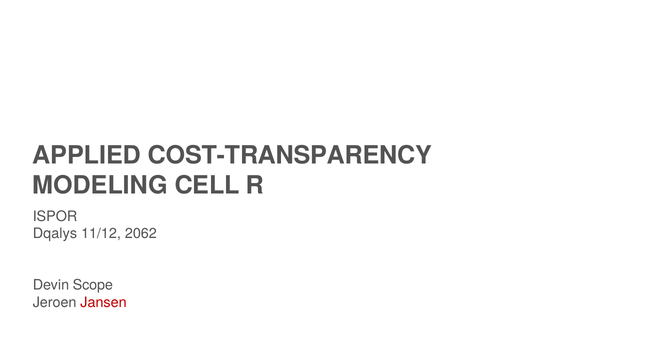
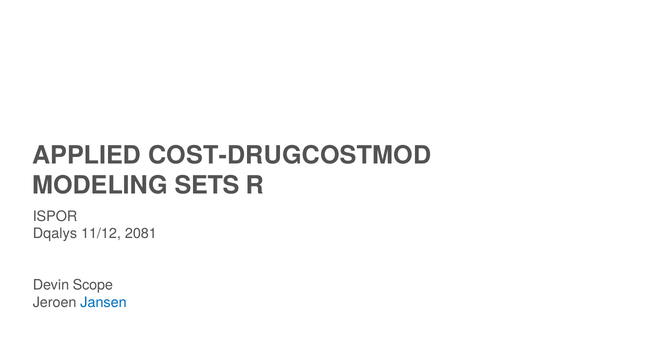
COST-TRANSPARENCY: COST-TRANSPARENCY -> COST-DRUGCOSTMOD (290, 156)
CELL: CELL -> SETS (207, 186)
2062: 2062 -> 2081 (141, 234)
Jansen colour: red -> blue (103, 302)
